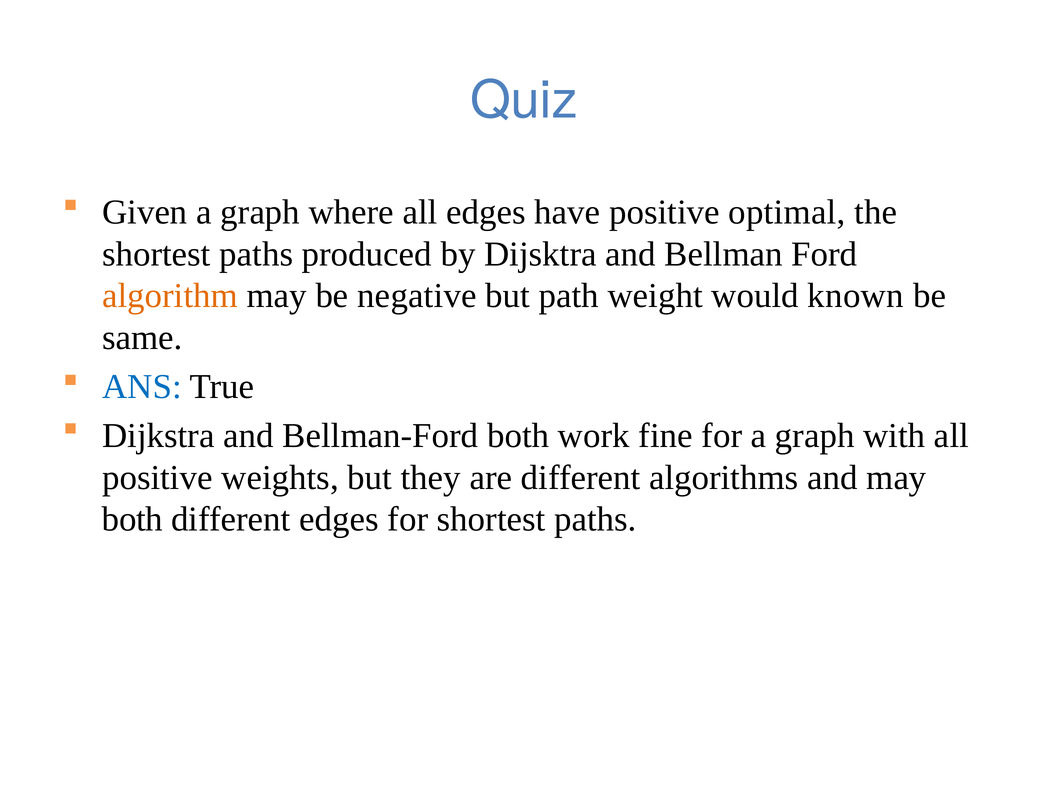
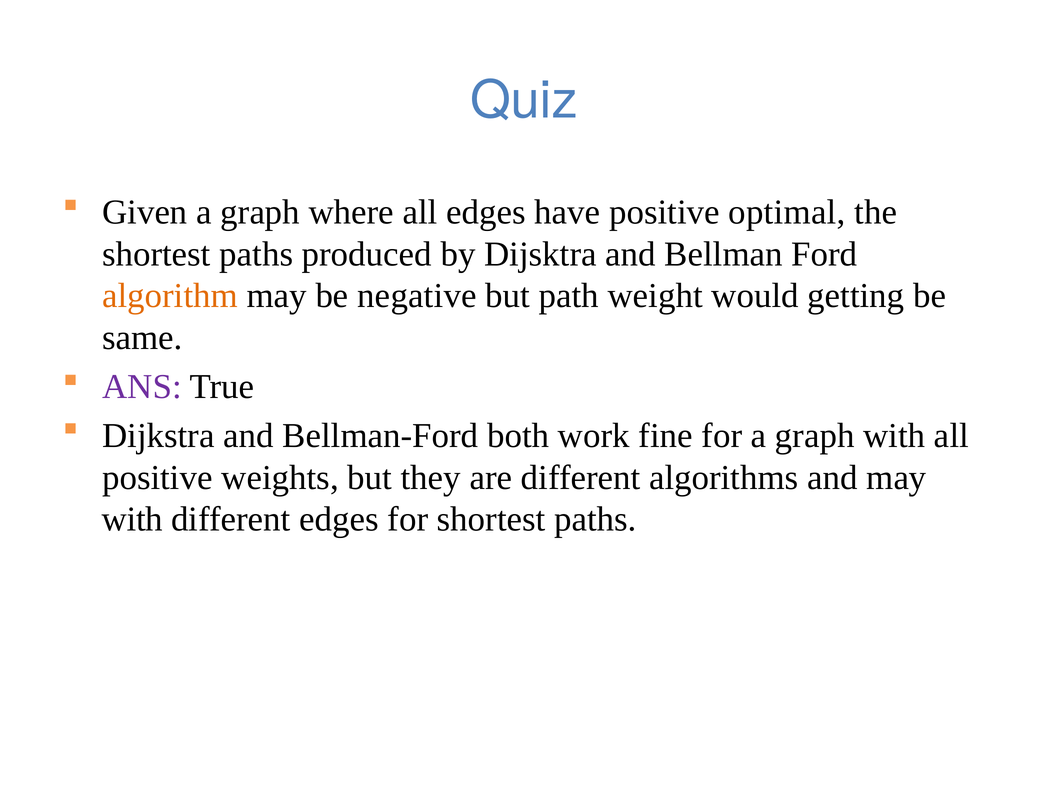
known: known -> getting (856, 296)
ANS colour: blue -> purple (142, 387)
both: both -> with (132, 519)
